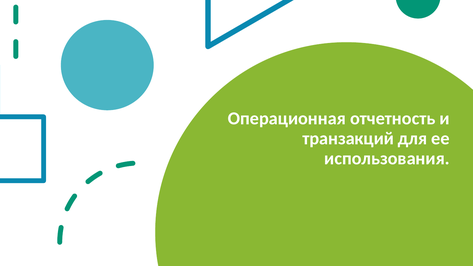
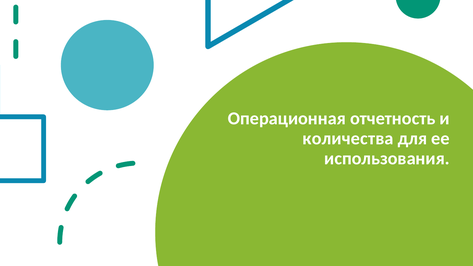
транзакций: транзакций -> количества (348, 138)
